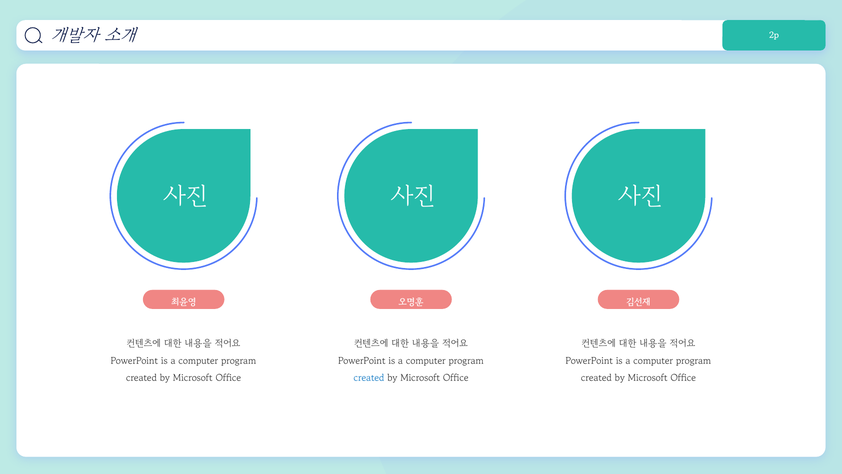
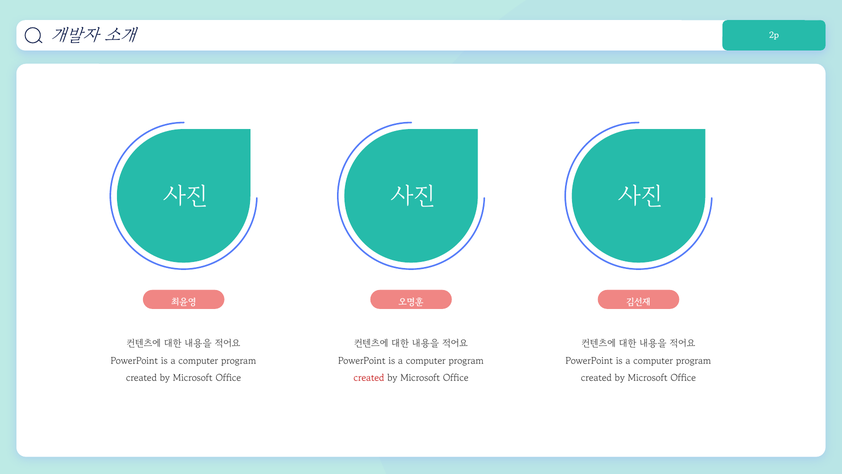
created colour: blue -> red (369, 378)
